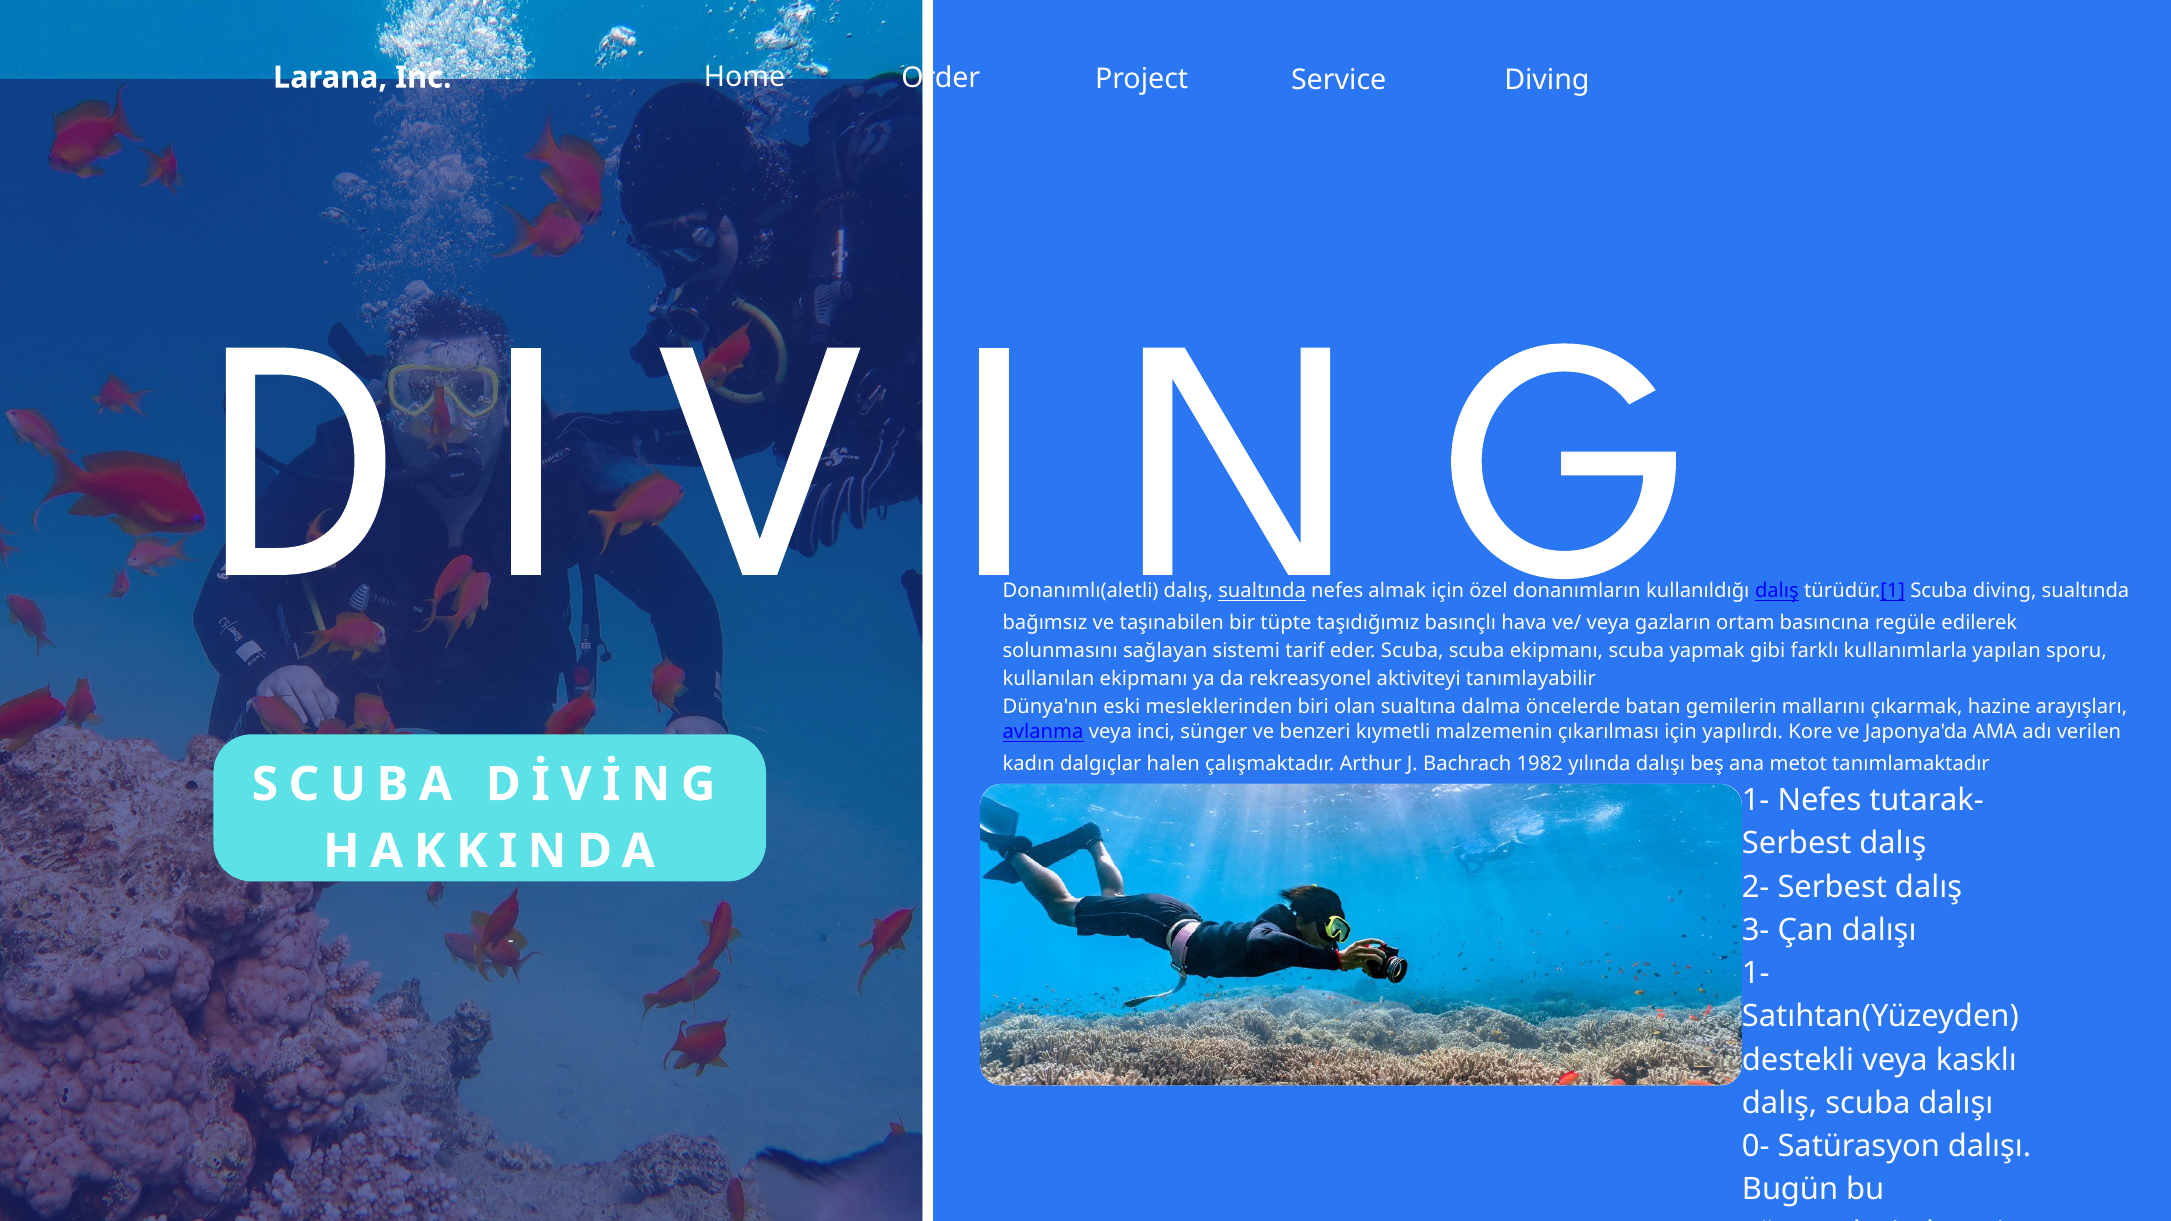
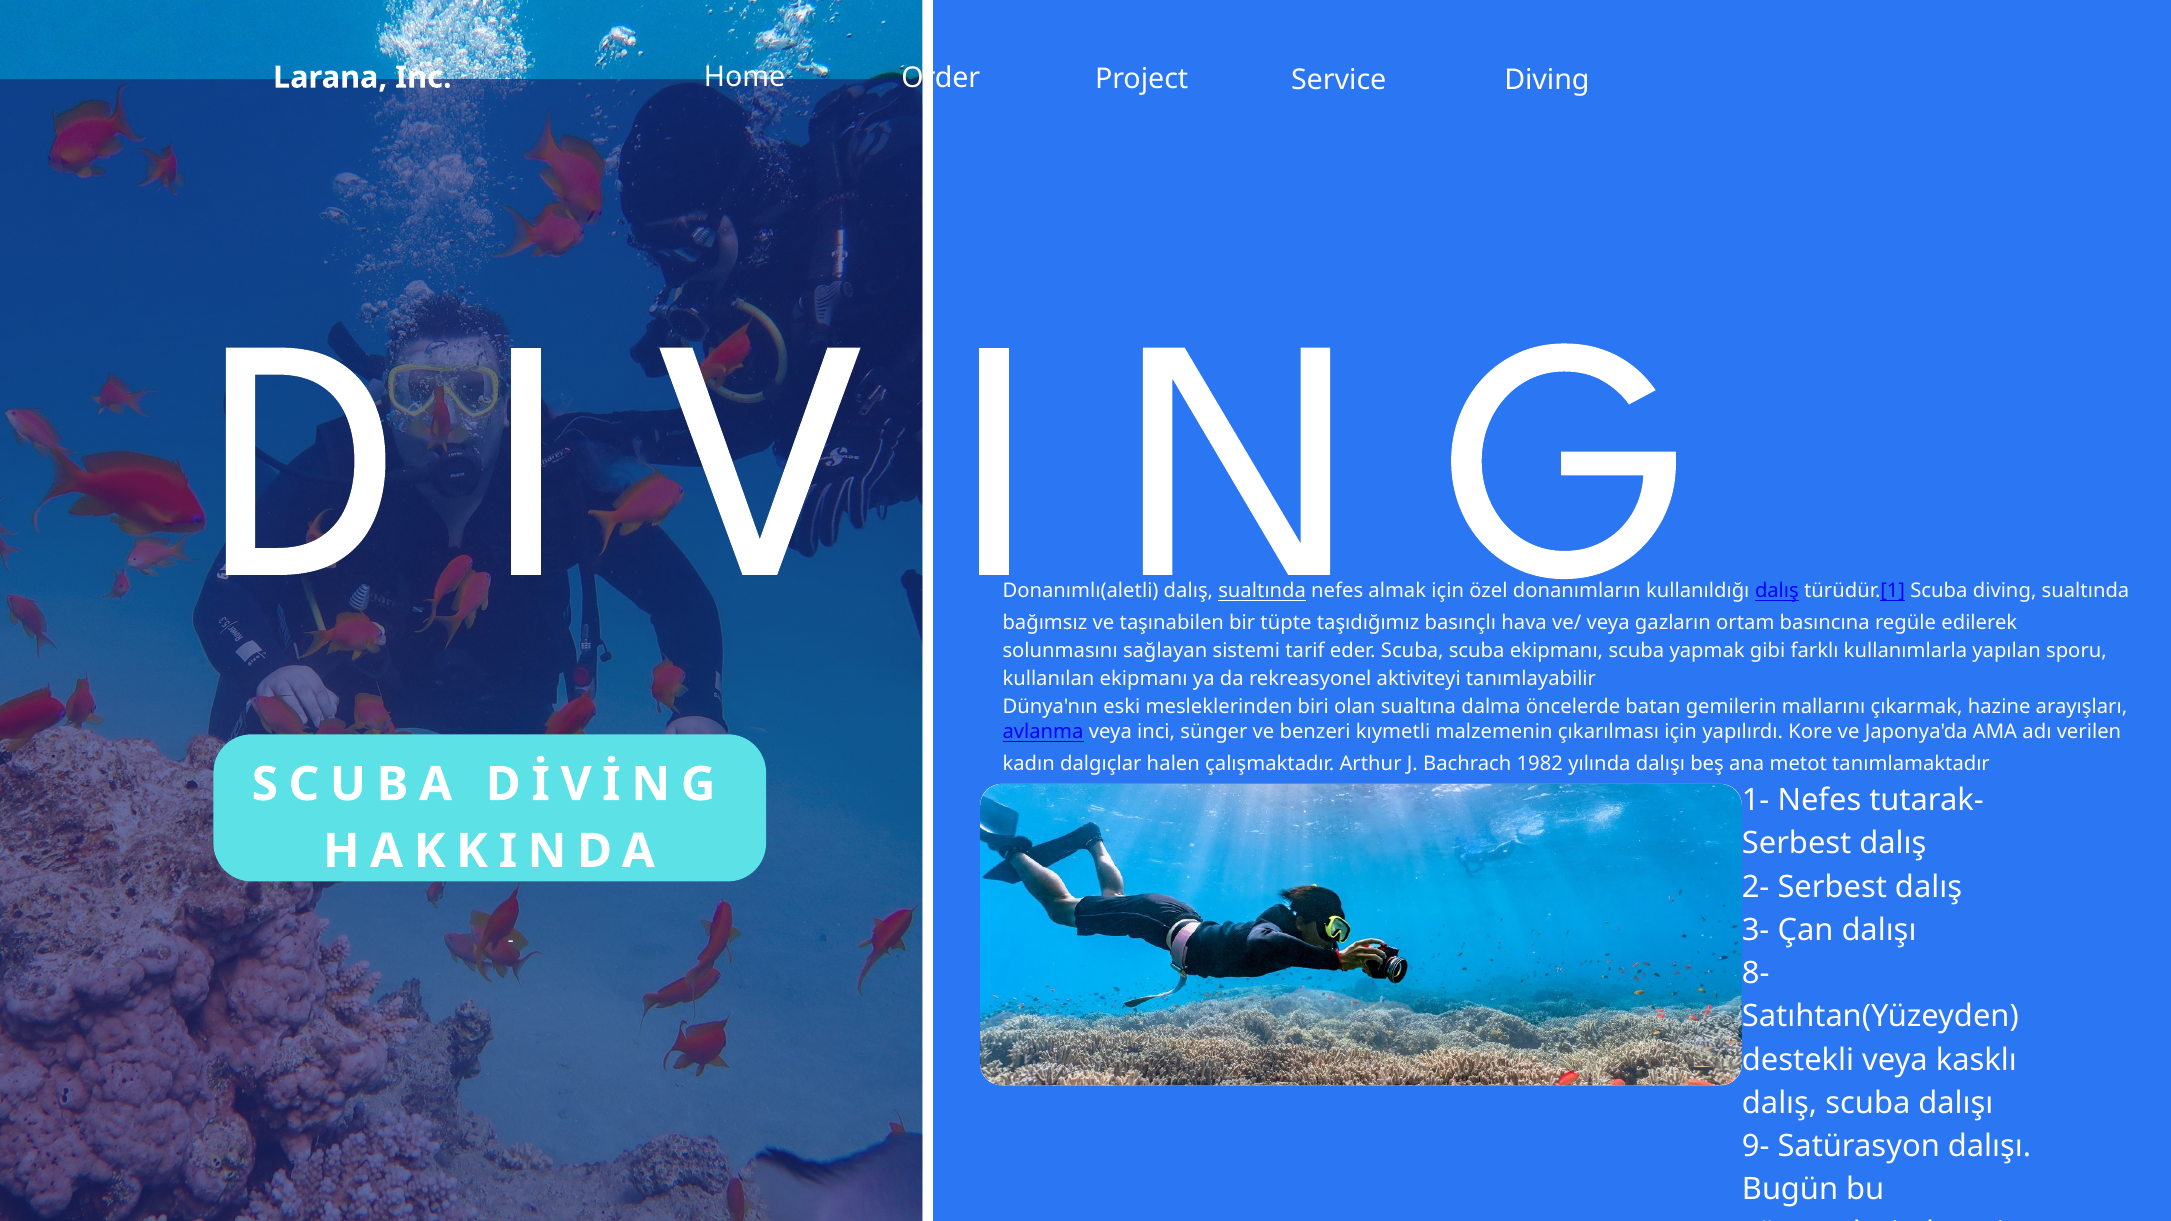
1-: 1- -> 8- (1756, 974)
0-: 0- -> 9- (1756, 1147)
